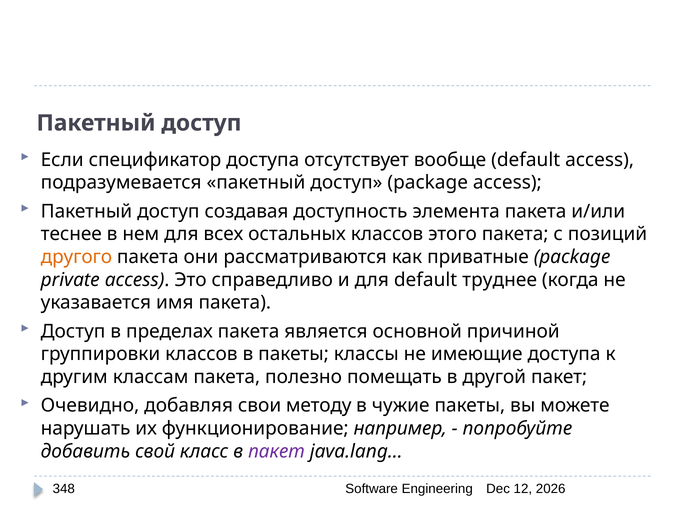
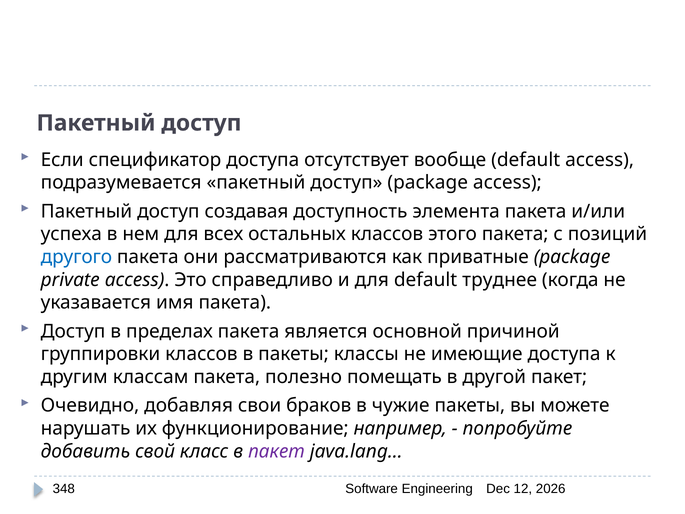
теснее: теснее -> успеха (71, 234)
другого colour: orange -> blue (76, 257)
методу: методу -> браков (319, 405)
